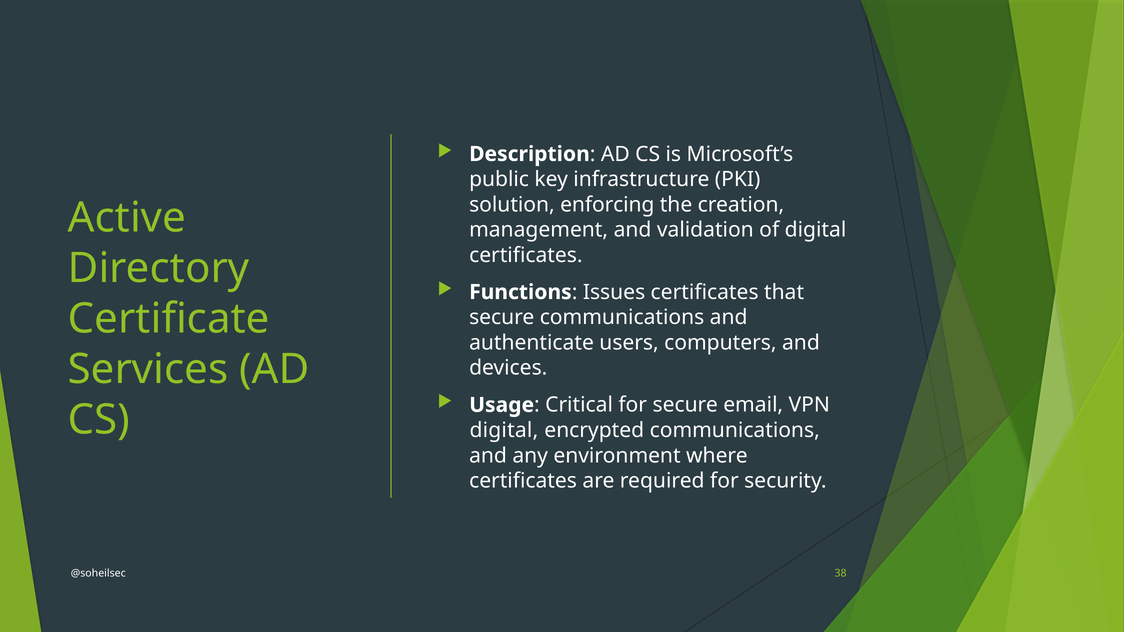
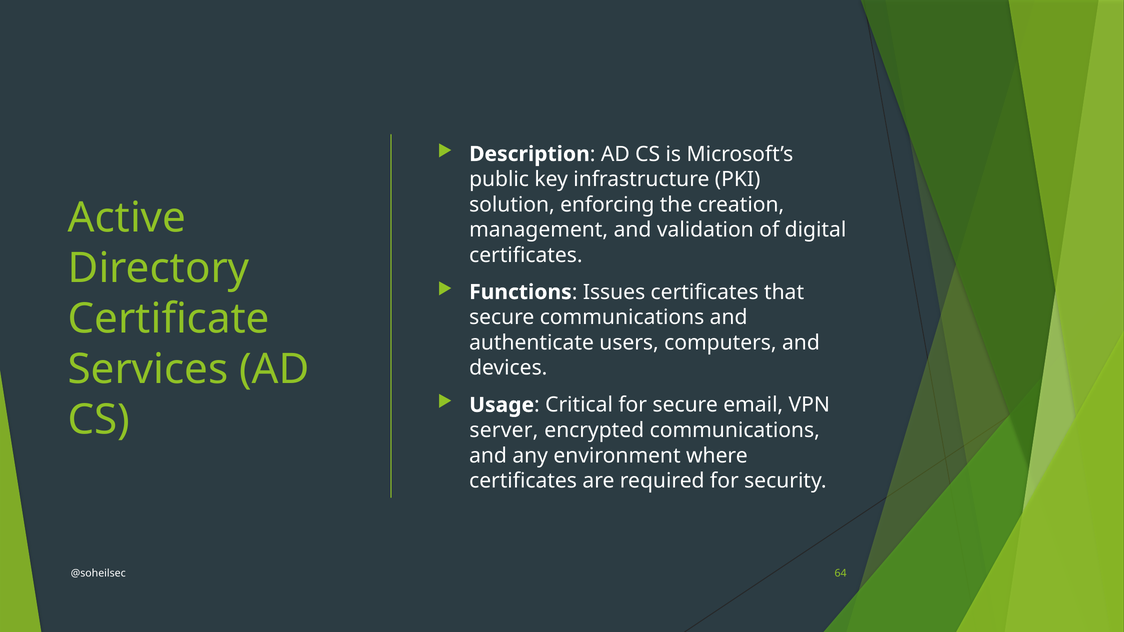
digital: digital -> server (504, 430)
38: 38 -> 64 (841, 574)
